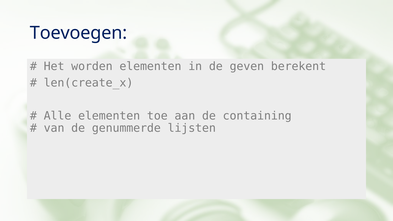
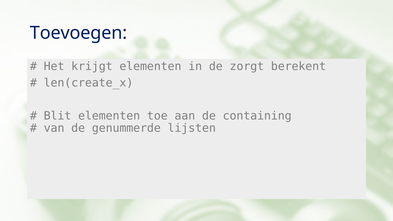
worden: worden -> krijgt (92, 66)
geven: geven -> zorgt (247, 66)
Alle: Alle -> Blit (57, 116)
